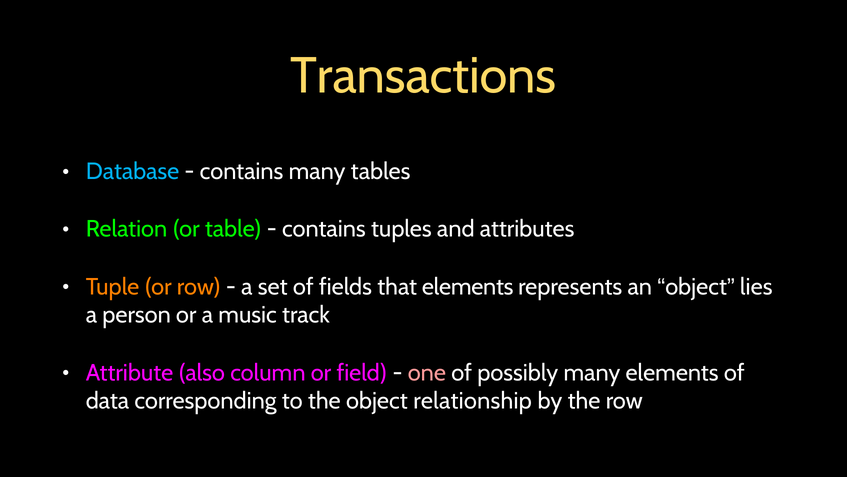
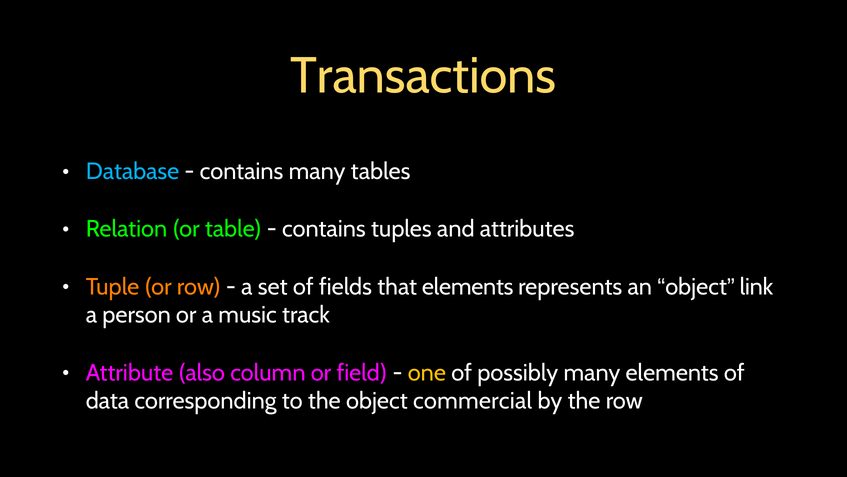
lies: lies -> link (756, 286)
one colour: pink -> yellow (427, 372)
relationship: relationship -> commercial (473, 401)
